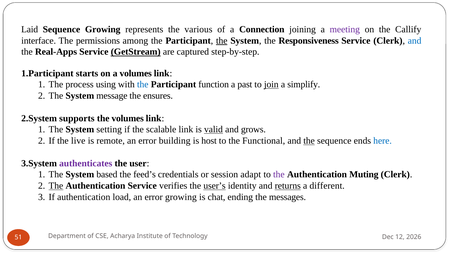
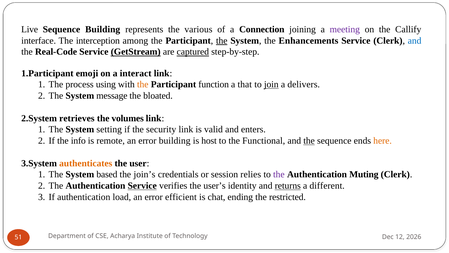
Laid: Laid -> Live (30, 29)
Sequence Growing: Growing -> Building (103, 29)
permissions: permissions -> interception (98, 41)
Responsiveness: Responsiveness -> Enhancements (309, 41)
Real-Apps: Real-Apps -> Real-Code (56, 52)
captured underline: none -> present (193, 52)
starts: starts -> emoji (87, 73)
a volumes: volumes -> interact (136, 73)
the colour: blue -> orange (143, 84)
past: past -> that (245, 84)
simplify: simplify -> delivers (304, 84)
ensures: ensures -> bloated (158, 96)
supports: supports -> retrieves (77, 118)
scalable: scalable -> security (161, 129)
valid underline: present -> none (213, 129)
grows: grows -> enters (253, 129)
live: live -> info (78, 141)
here colour: blue -> orange (383, 141)
authenticates colour: purple -> orange (86, 163)
feed’s: feed’s -> join’s (144, 174)
adapt: adapt -> relies (251, 174)
The underline: present -> none (56, 185)
Service underline: none -> present (142, 185)
user’s underline: present -> none (215, 185)
error growing: growing -> efficient (181, 197)
messages: messages -> restricted (287, 197)
